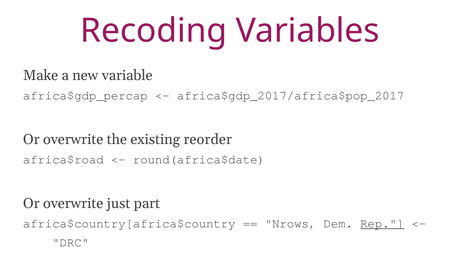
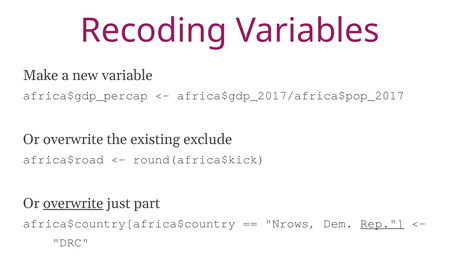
reorder: reorder -> exclude (208, 139)
round(africa$date: round(africa$date -> round(africa$kick (199, 159)
overwrite underline: none -> present (73, 203)
